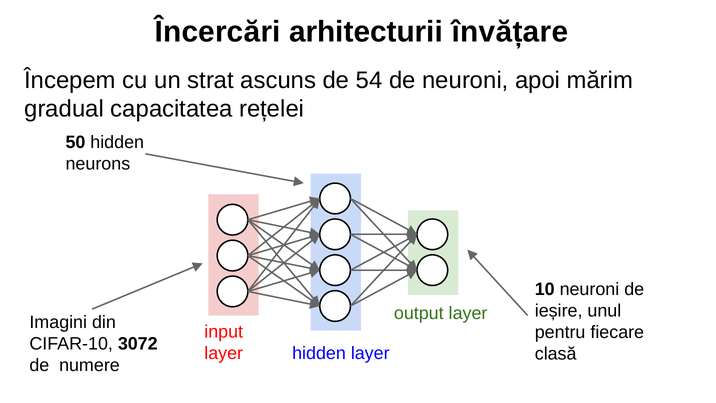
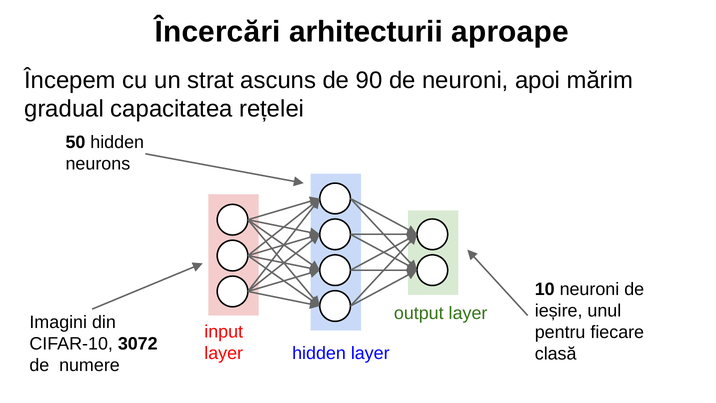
învățare: învățare -> aproape (510, 32)
54: 54 -> 90 (369, 80)
